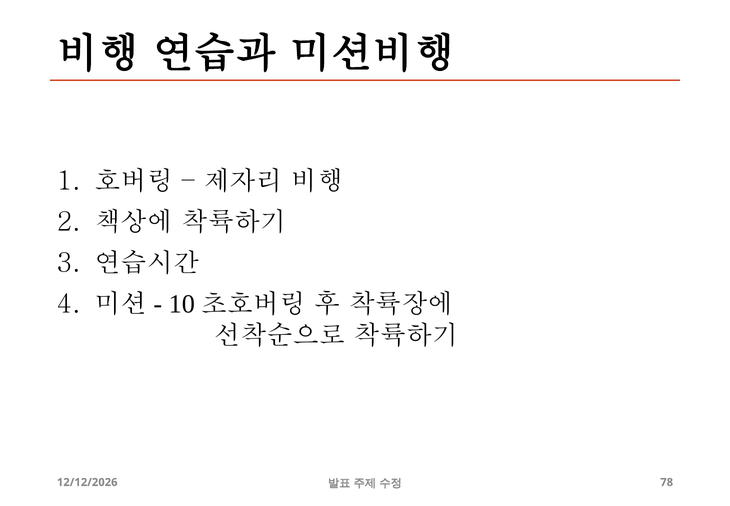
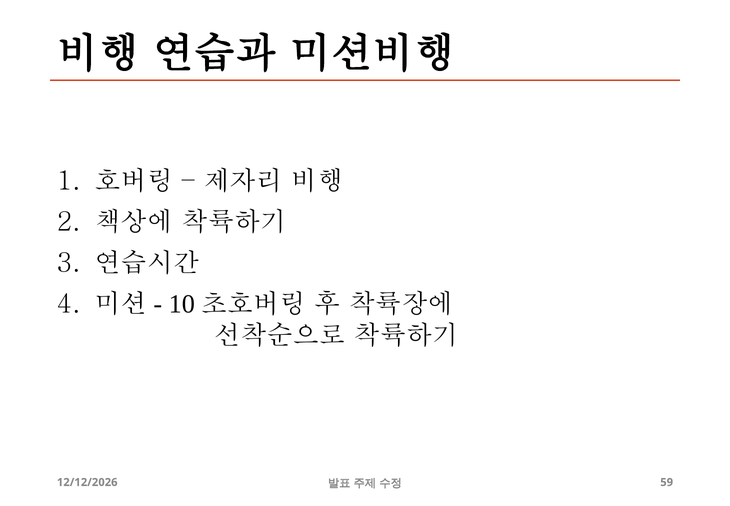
78: 78 -> 59 (667, 482)
